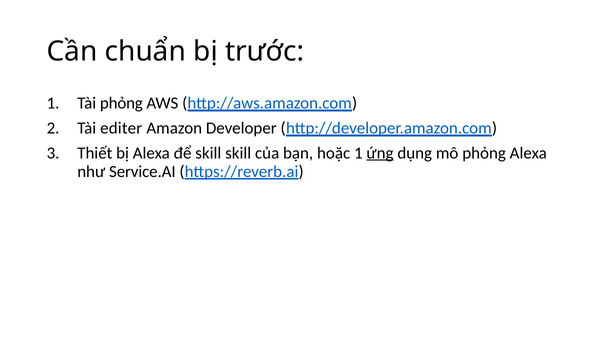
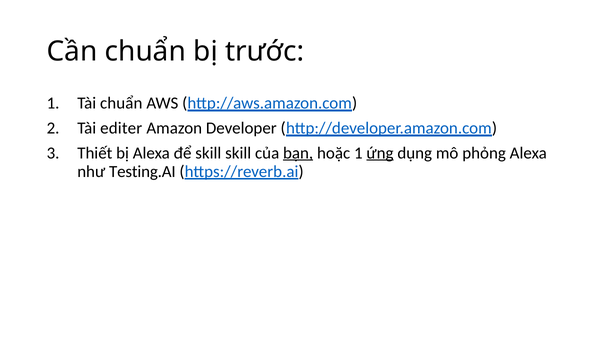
Tài phỏng: phỏng -> chuẩn (121, 103)
bạn underline: none -> present (298, 153)
Service.AI: Service.AI -> Testing.AI (142, 172)
